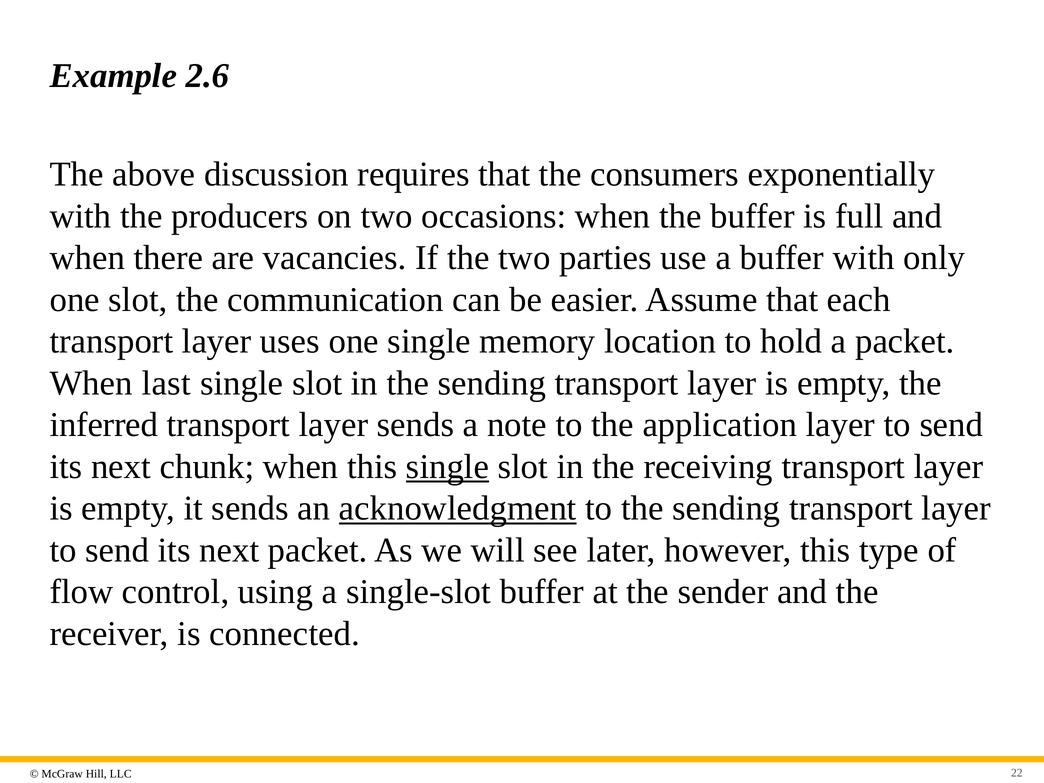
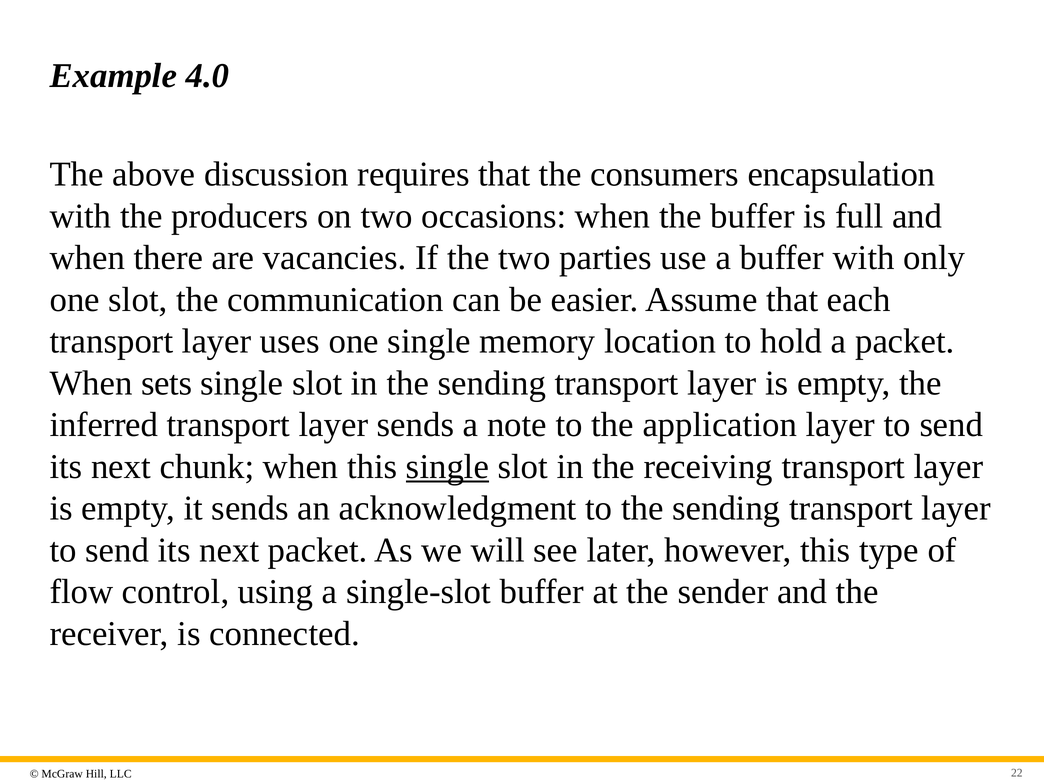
2.6: 2.6 -> 4.0 (208, 76)
exponentially: exponentially -> encapsulation (841, 174)
last: last -> sets (167, 383)
acknowledgment underline: present -> none (458, 508)
